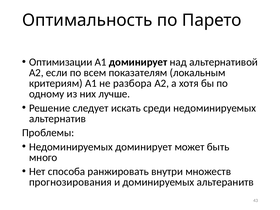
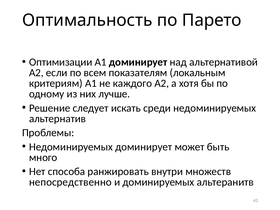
разбора: разбора -> каждого (132, 83)
прогнозирования: прогнозирования -> непосредственно (70, 182)
